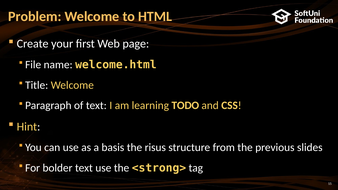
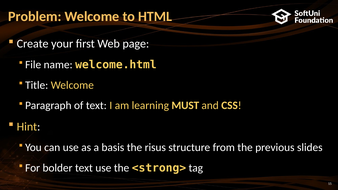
TODO: TODO -> MUST (185, 106)
